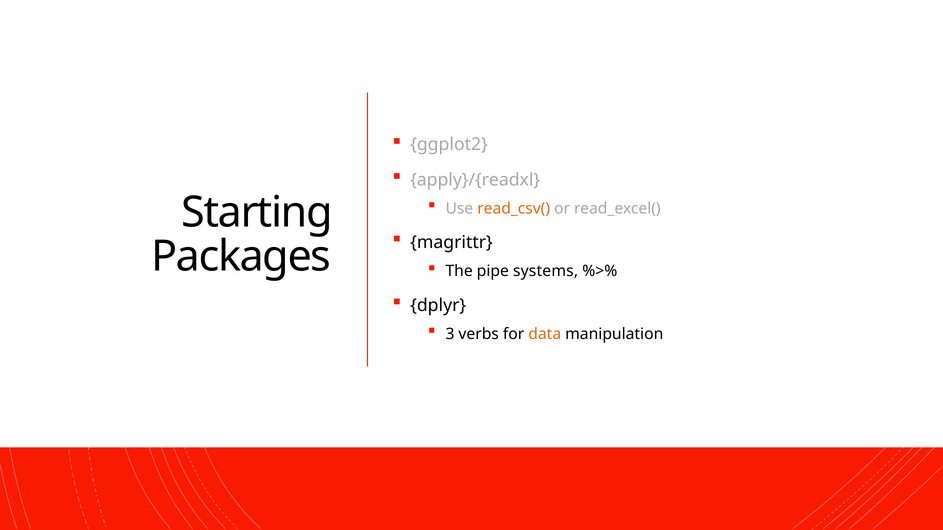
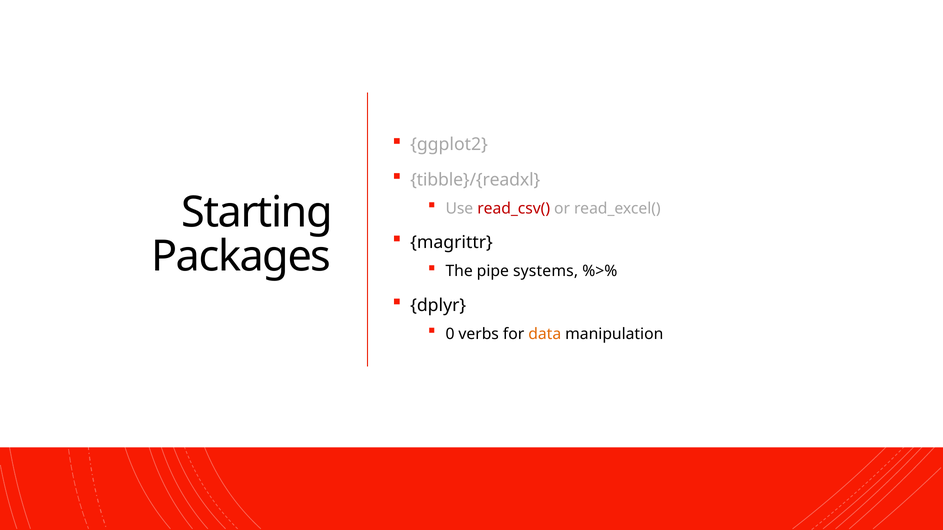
apply}/{readxl: apply}/{readxl -> tibble}/{readxl (475, 180)
read_csv( colour: orange -> red (514, 209)
3: 3 -> 0 (450, 334)
